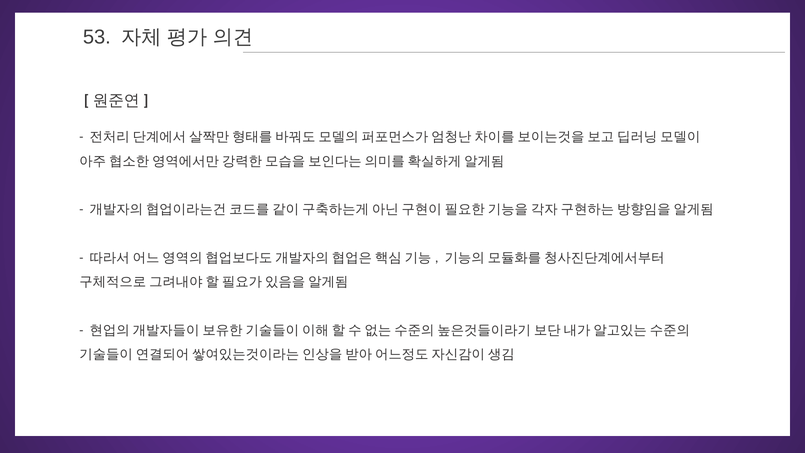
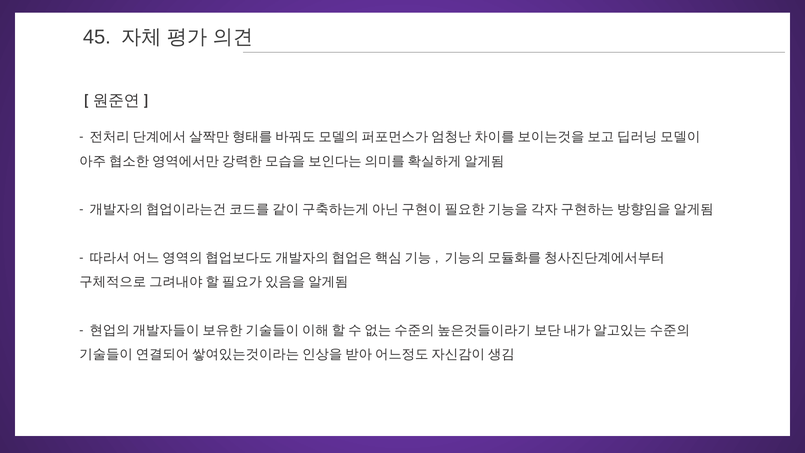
53: 53 -> 45 (97, 37)
